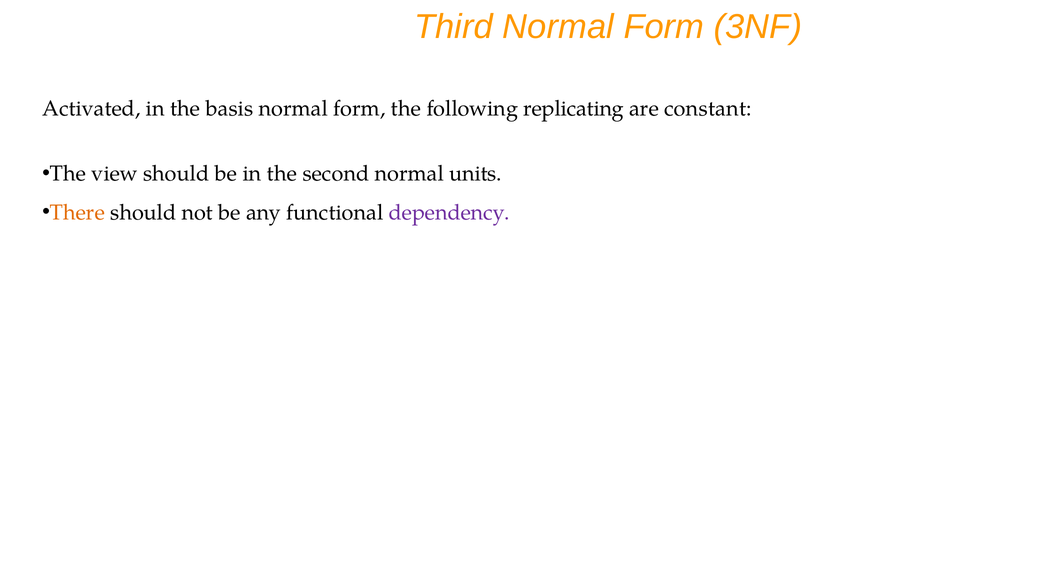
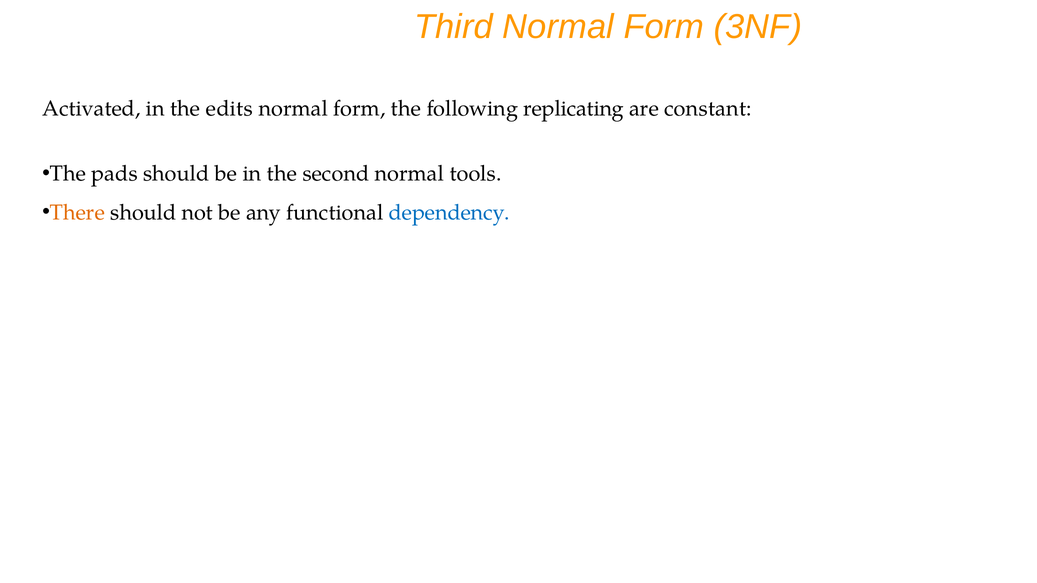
basis: basis -> edits (229, 109)
view: view -> pads (115, 174)
units: units -> tools (475, 174)
dependency colour: purple -> blue (449, 213)
